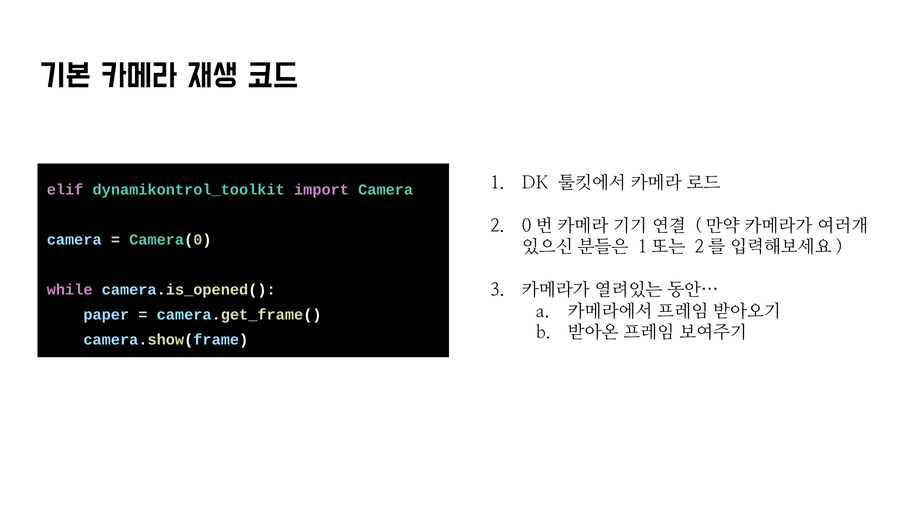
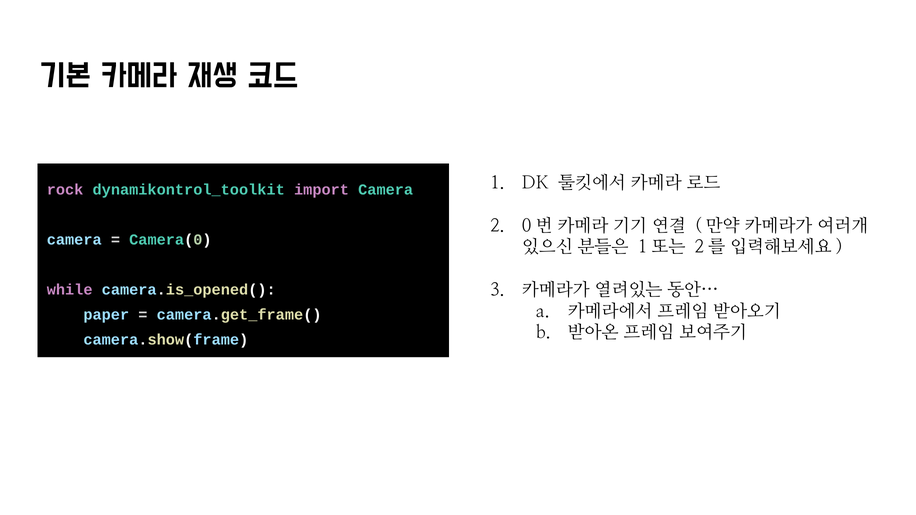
elif: elif -> rock (65, 190)
